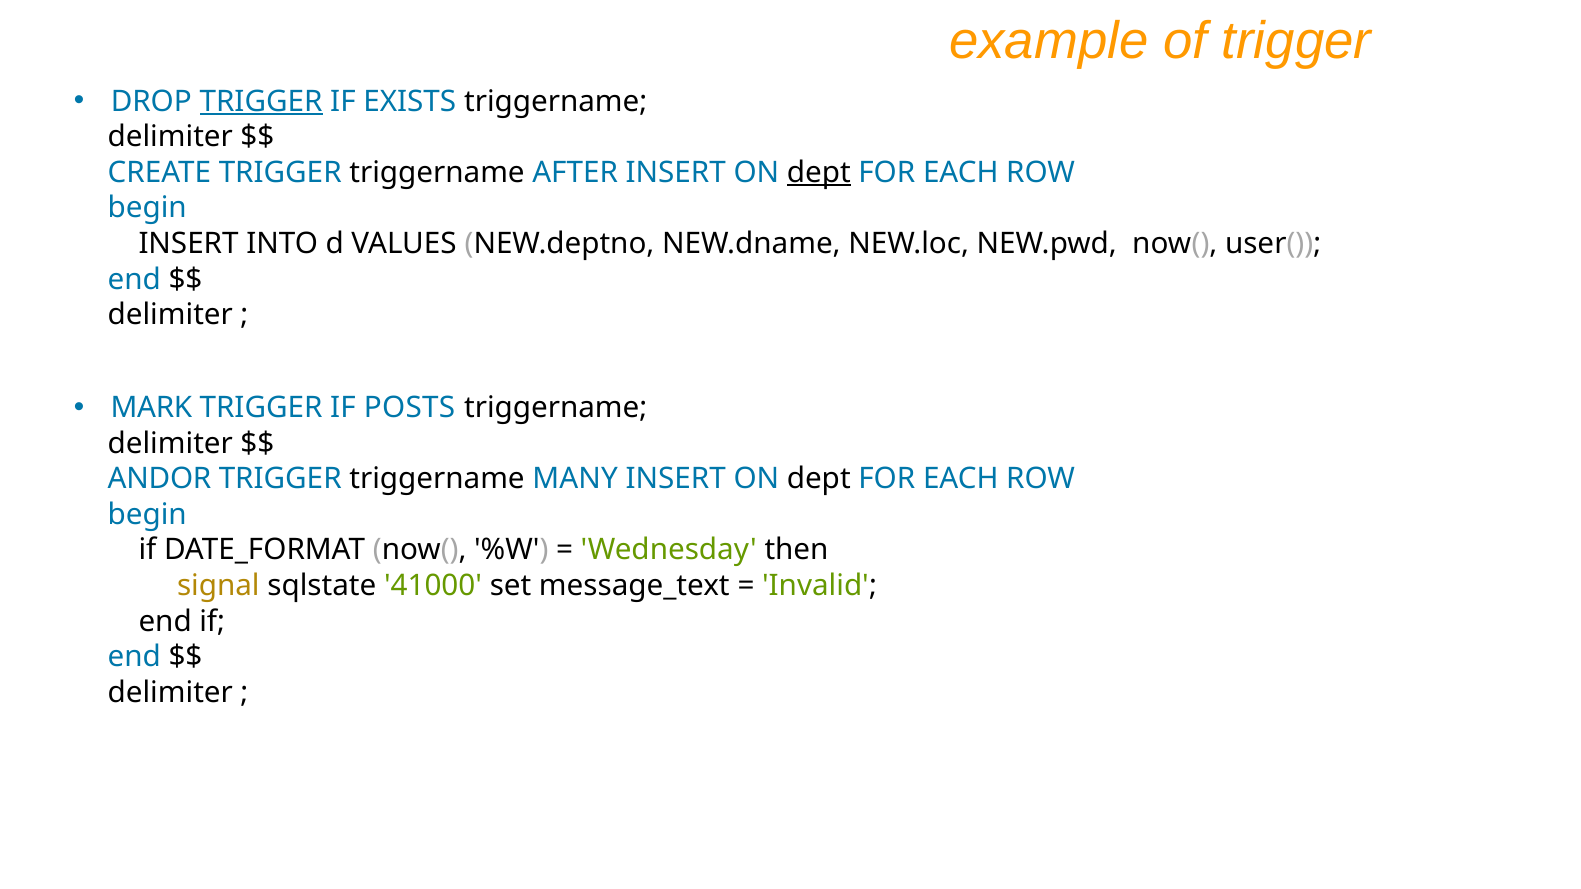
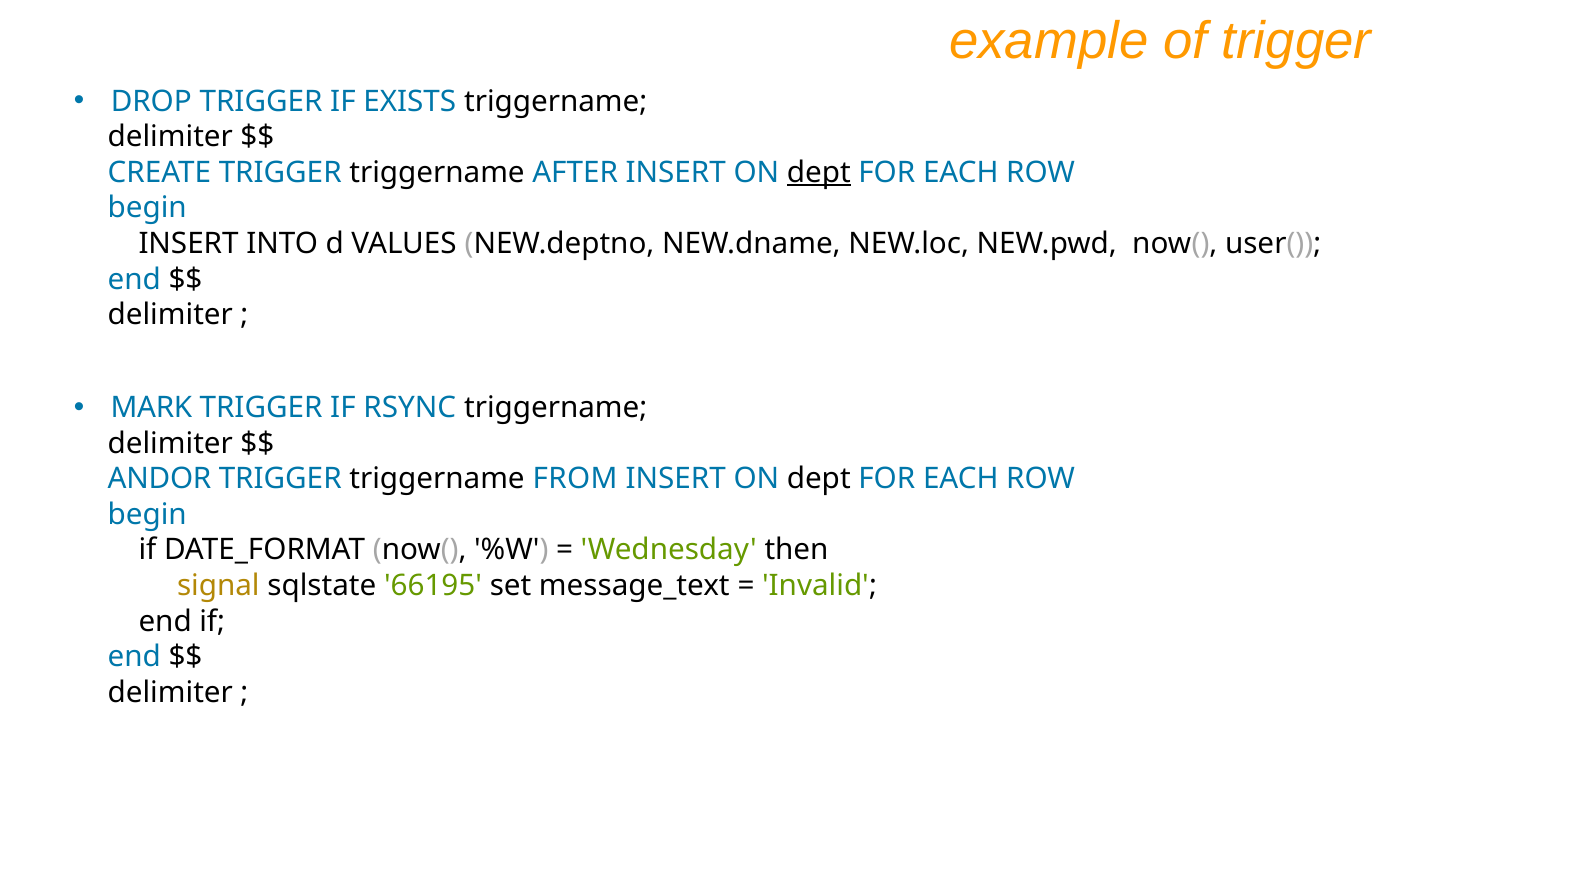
TRIGGER underline: present -> none (261, 102)
POSTS: POSTS -> RSYNC (410, 408)
MANY: MANY -> FROM (575, 479)
41000: 41000 -> 66195 (433, 586)
